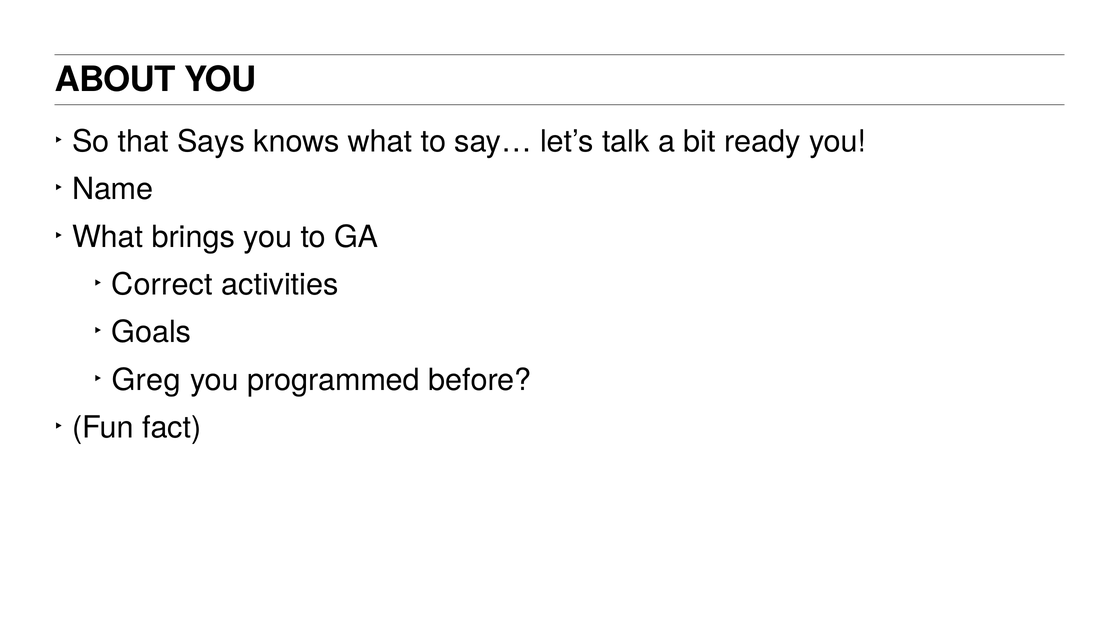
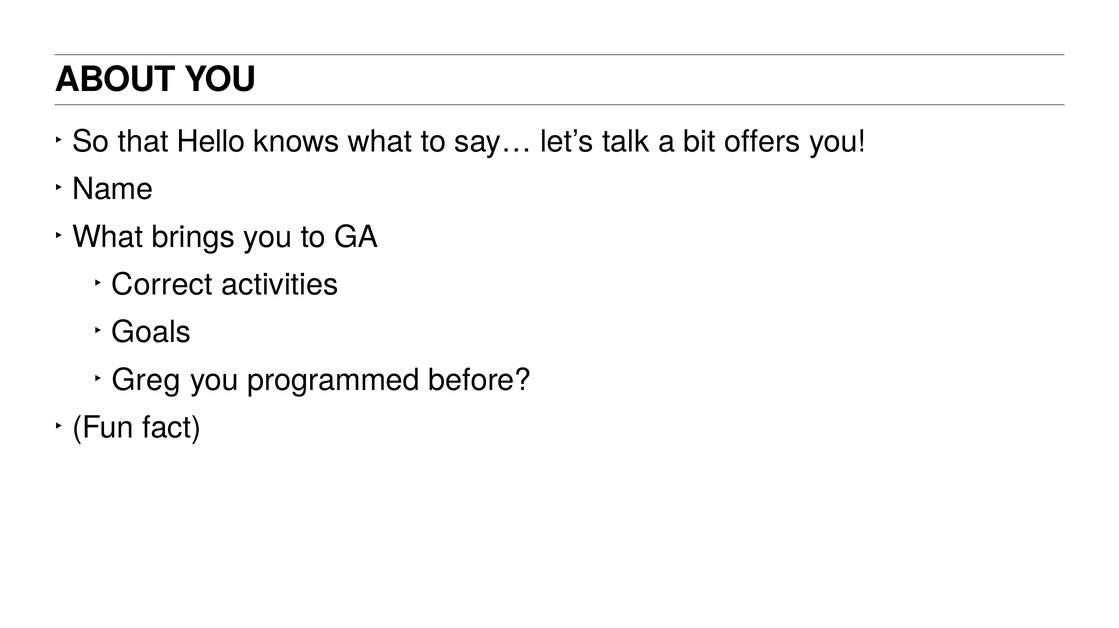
Says: Says -> Hello (211, 142)
ready: ready -> offers (762, 142)
